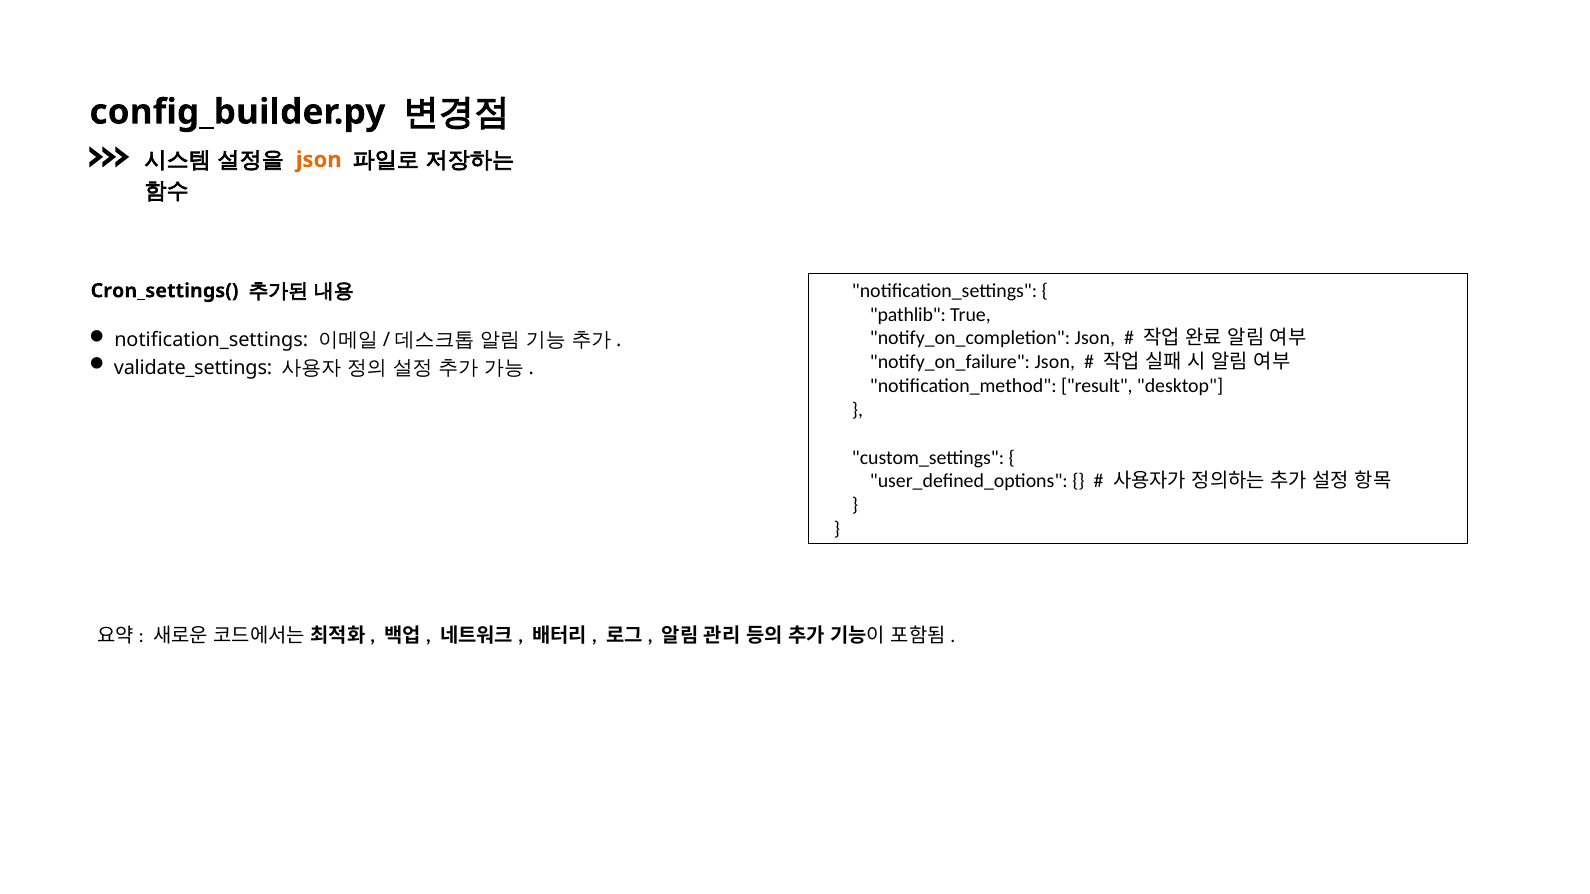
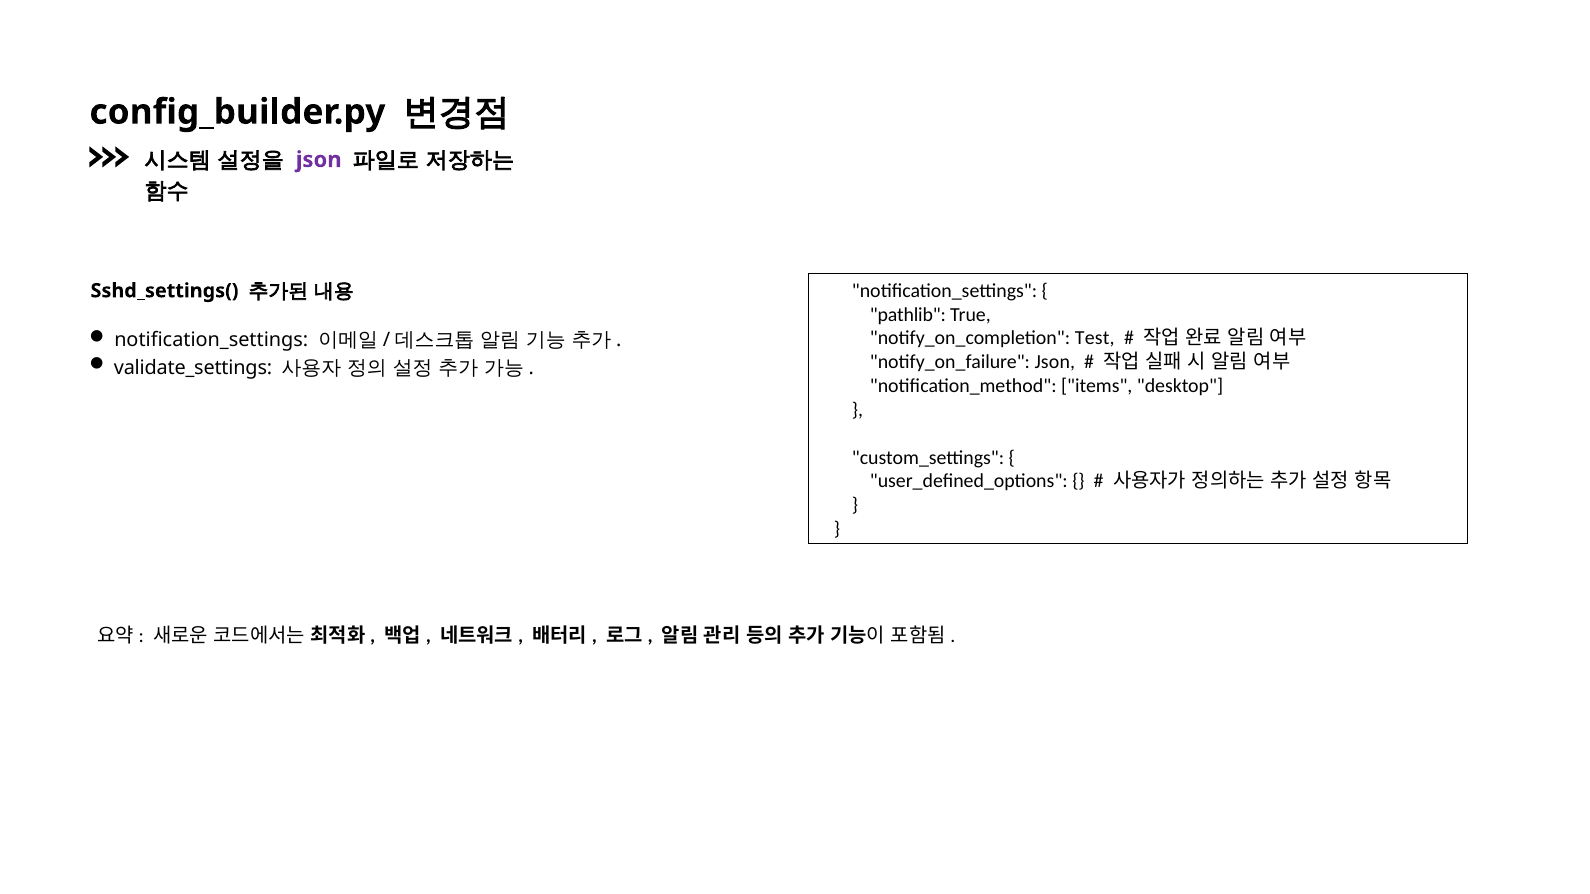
json colour: orange -> purple (319, 160)
Cron_settings(: Cron_settings( -> Sshd_settings( (165, 291)
notify_on_completion Json: Json -> Test (1095, 339)
result: result -> items (1097, 386)
